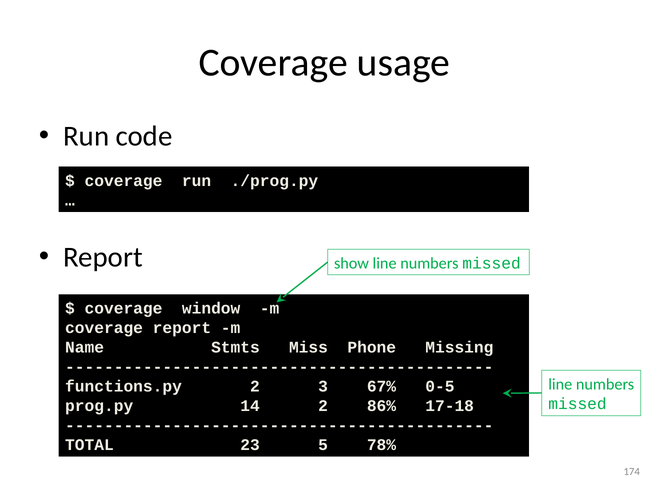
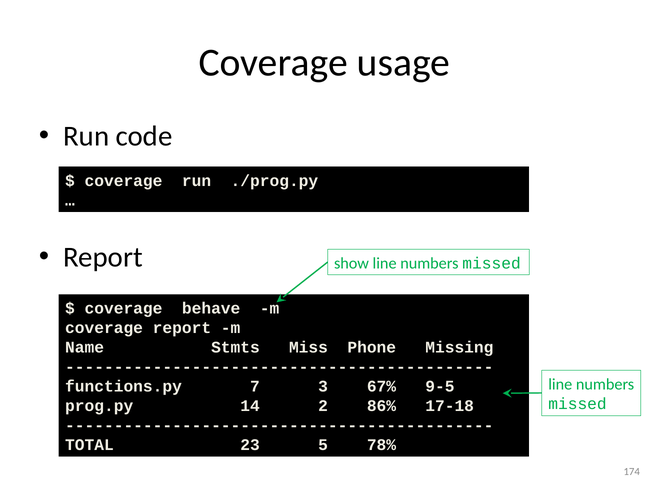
window: window -> behave (211, 308)
functions.py 2: 2 -> 7 (255, 386)
0-5: 0-5 -> 9-5 (440, 386)
